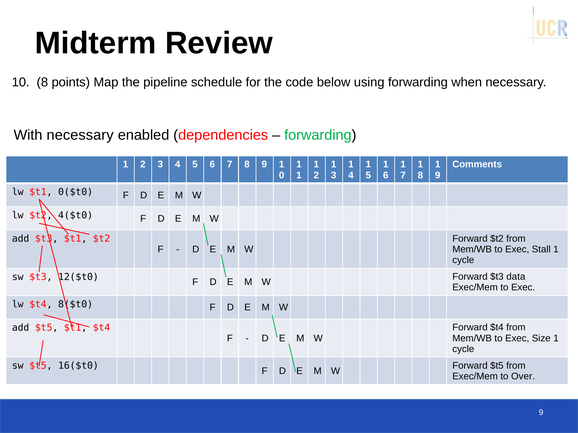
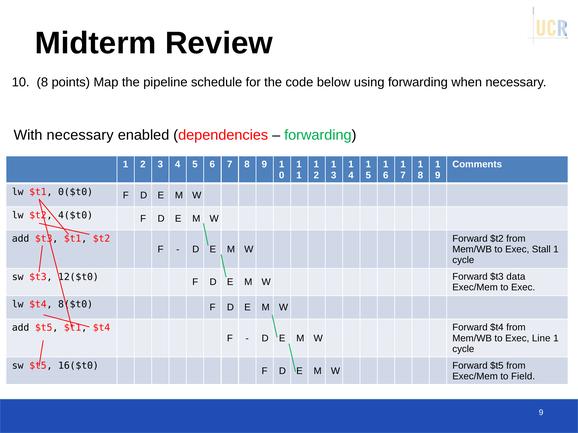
Size: Size -> Line (541, 339)
Over: Over -> Field (523, 377)
